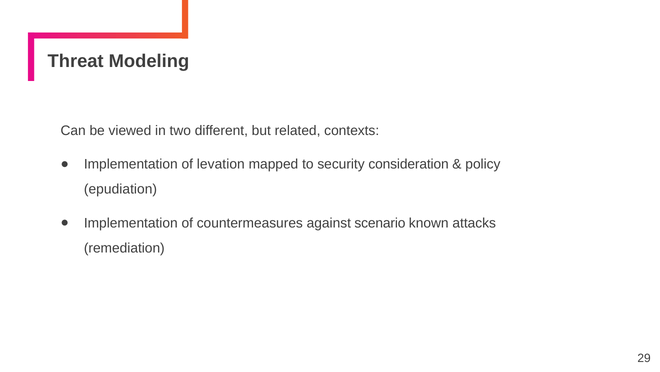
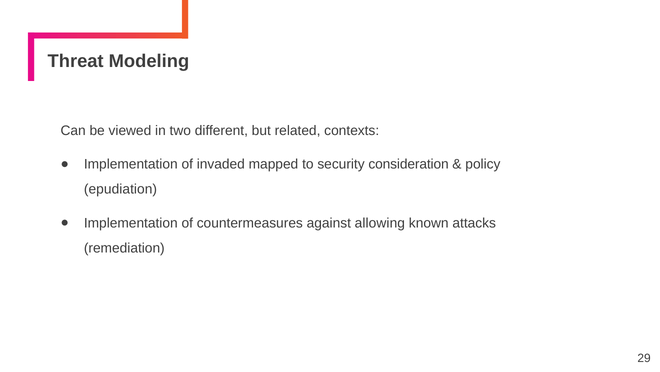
levation: levation -> invaded (221, 164)
scenario: scenario -> allowing (380, 223)
